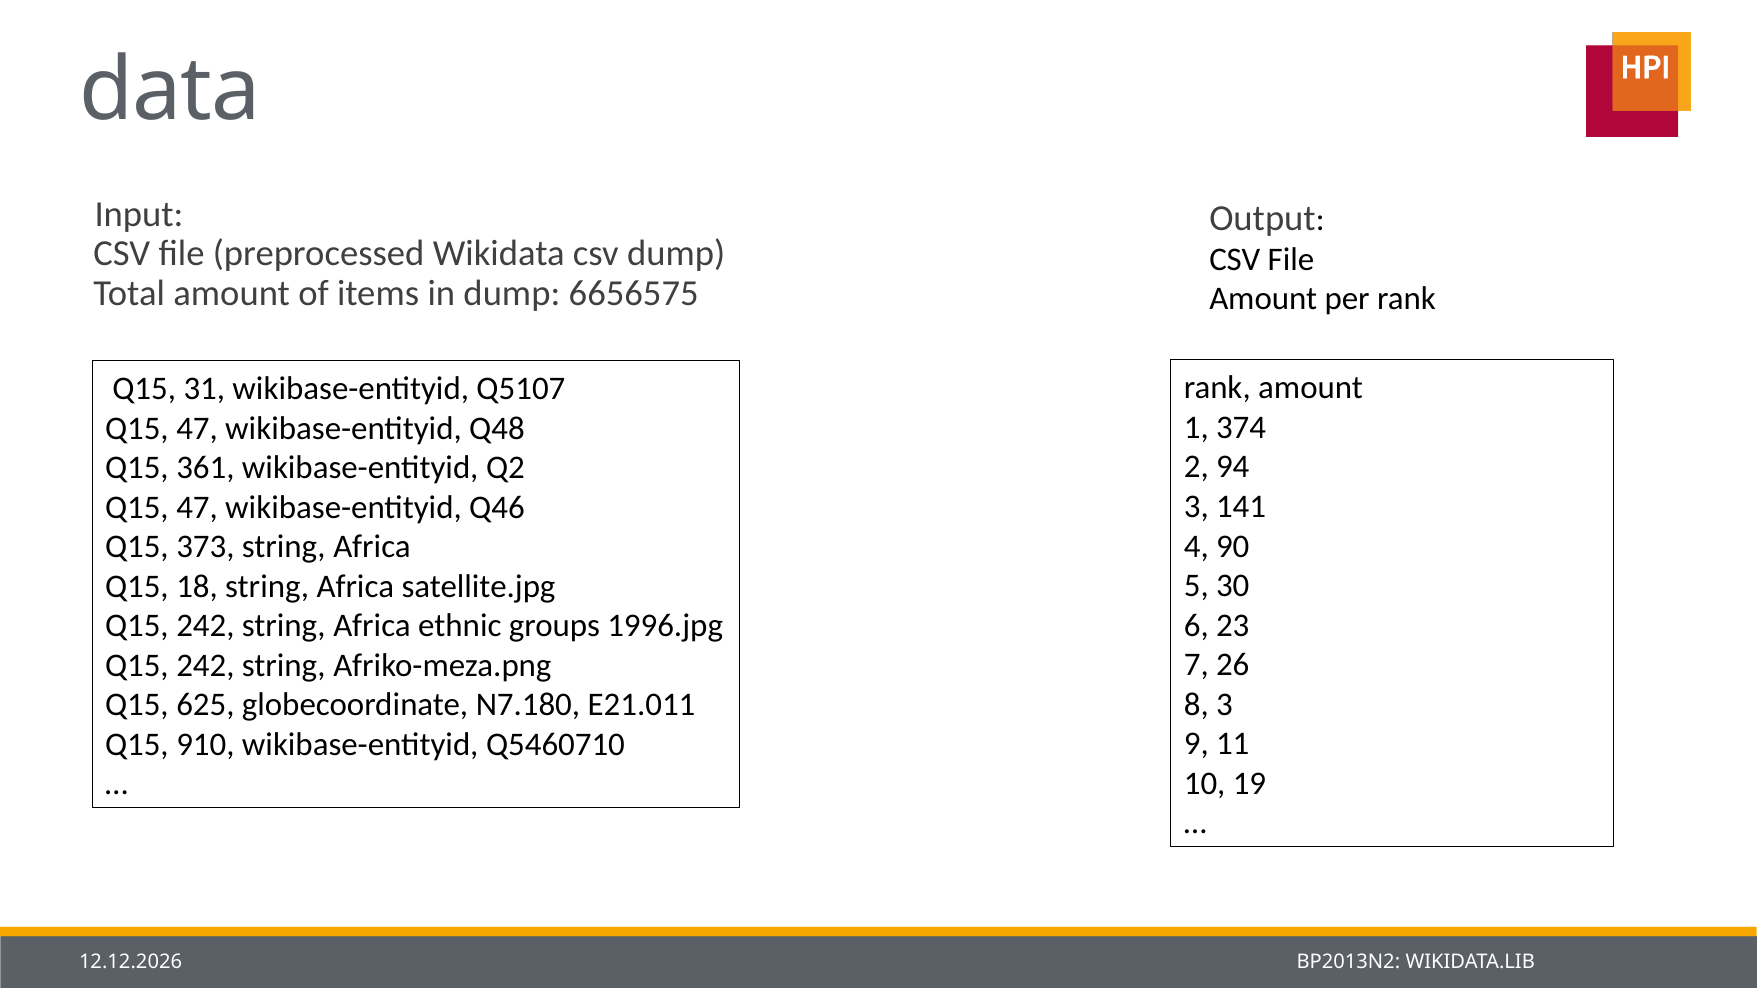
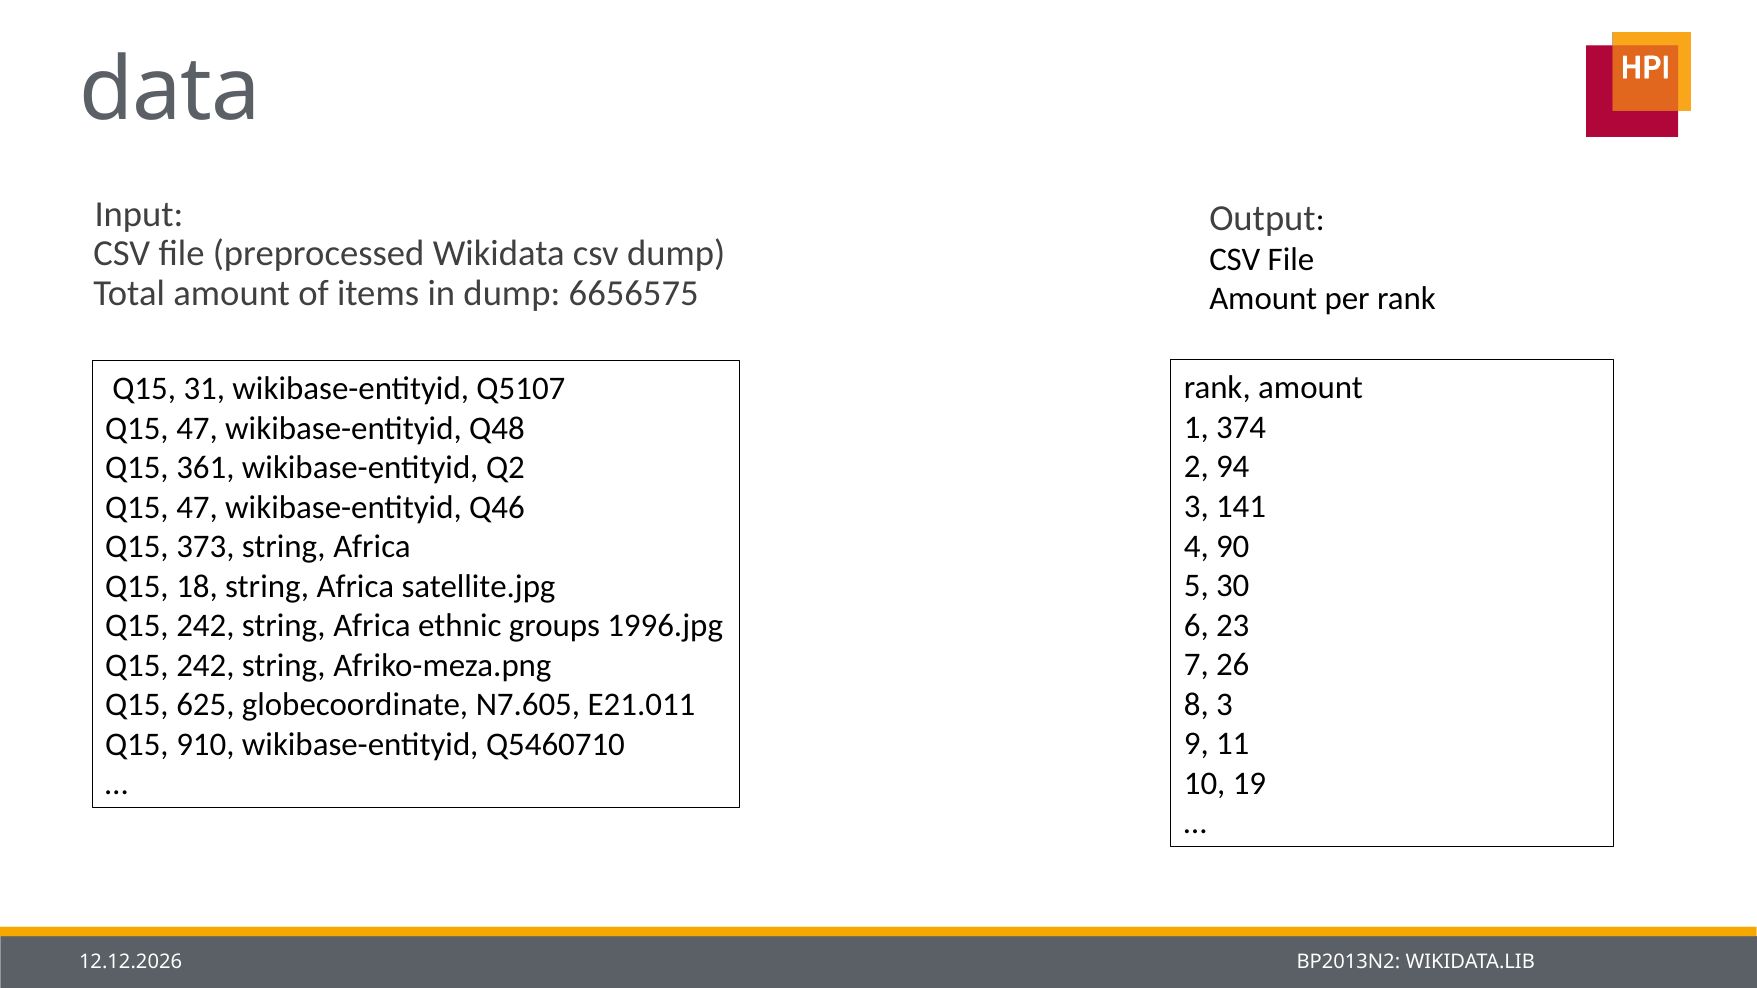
N7.180: N7.180 -> N7.605 (528, 705)
